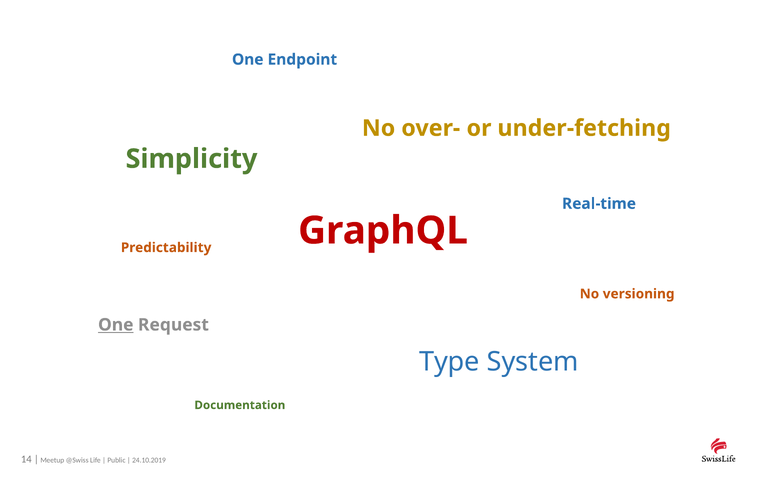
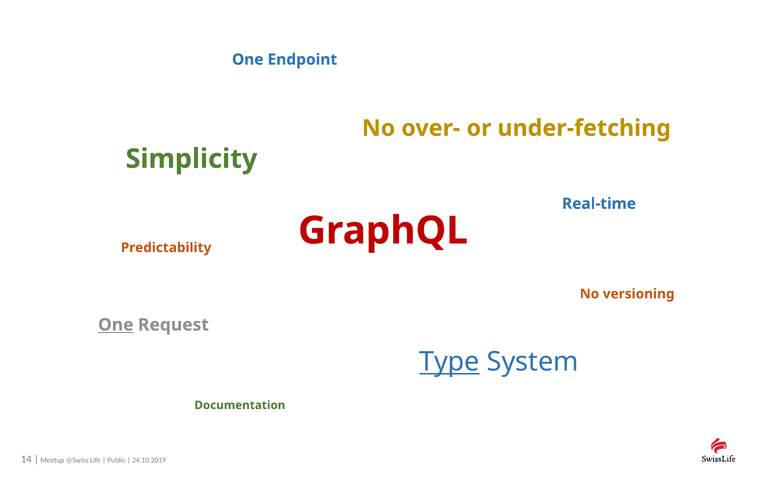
Type underline: none -> present (450, 362)
